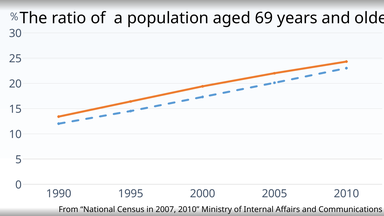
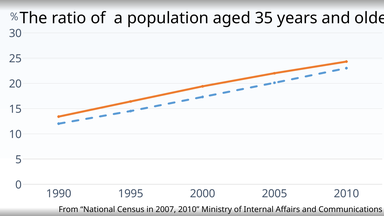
69: 69 -> 35 (264, 18)
